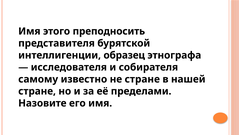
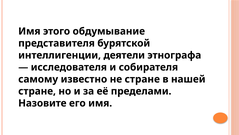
преподносить: преподносить -> обдумывание (109, 31)
образец: образец -> деятели (124, 55)
